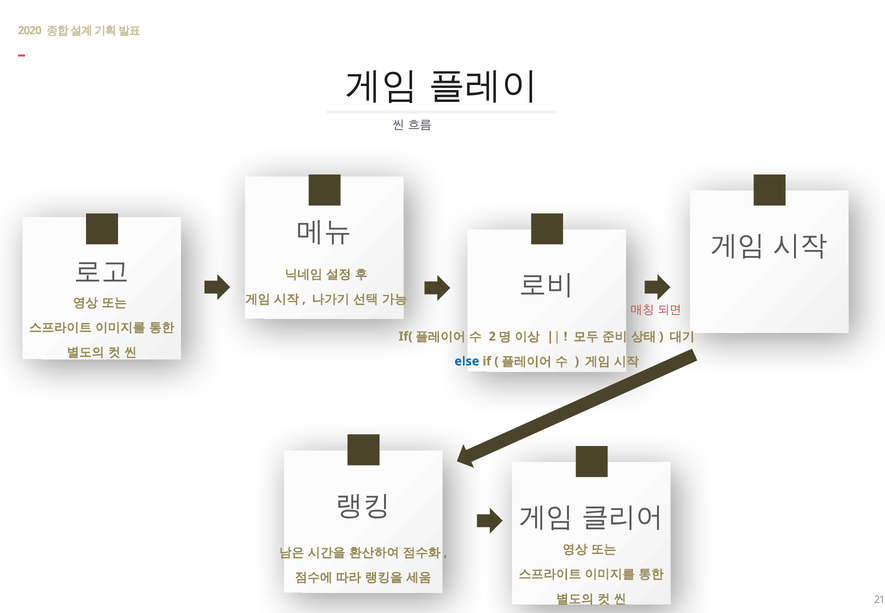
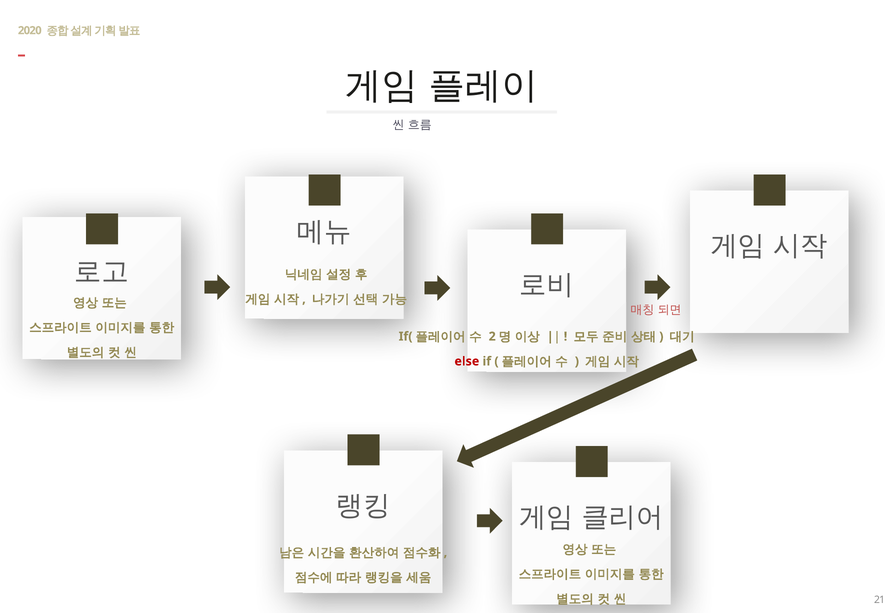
else colour: blue -> red (467, 361)
